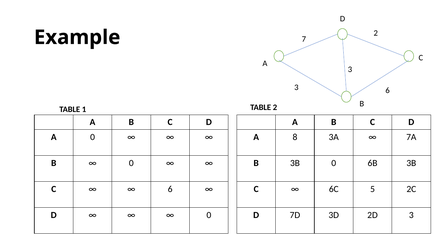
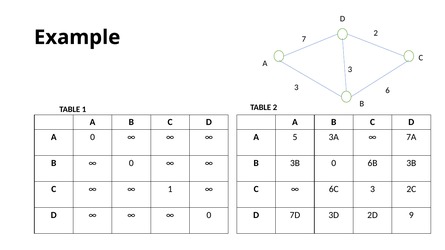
8: 8 -> 5 (295, 137)
6: 6 -> 1 (170, 189)
6C 5: 5 -> 3 (373, 189)
2D 3: 3 -> 9 (411, 215)
